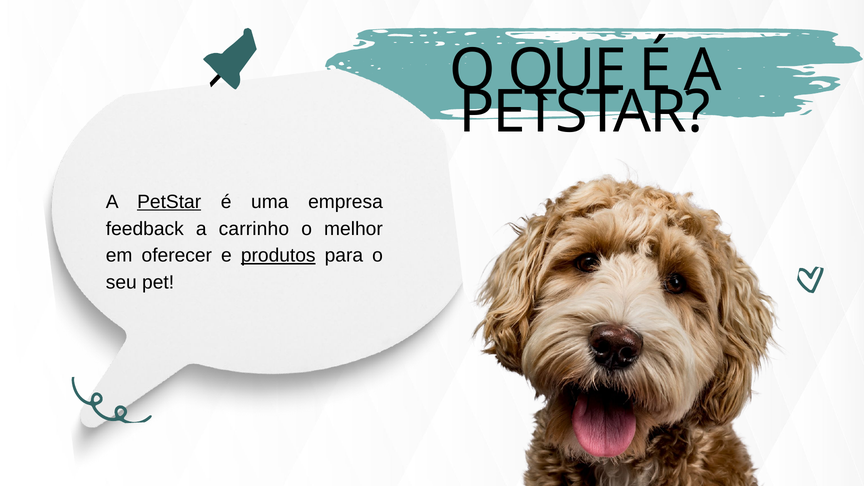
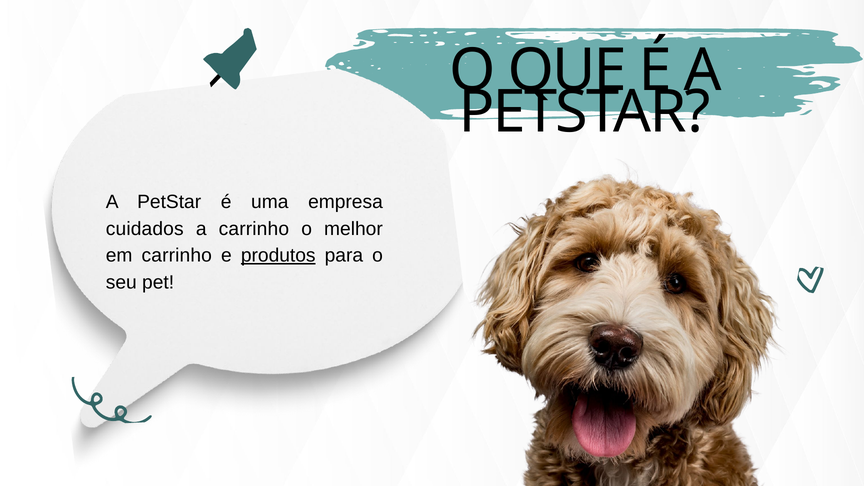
PetStar underline: present -> none (169, 202)
feedback: feedback -> cuidados (145, 229)
em oferecer: oferecer -> carrinho (177, 256)
